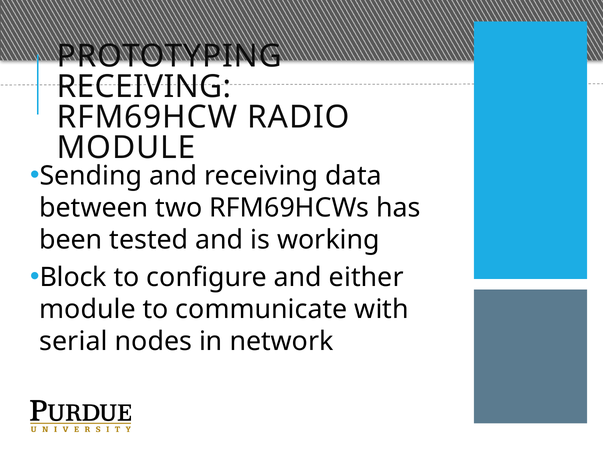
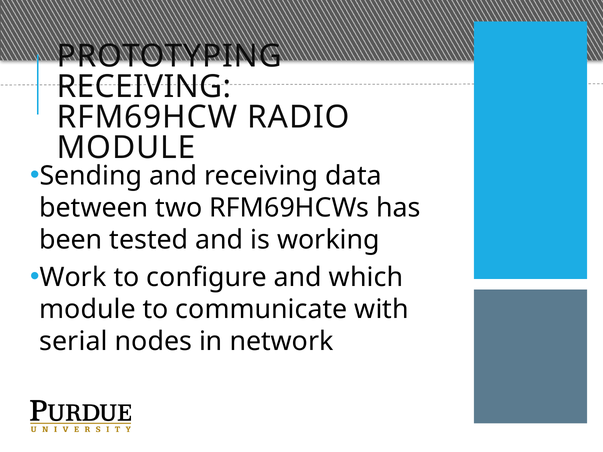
Block: Block -> Work (73, 277)
either: either -> which (366, 277)
